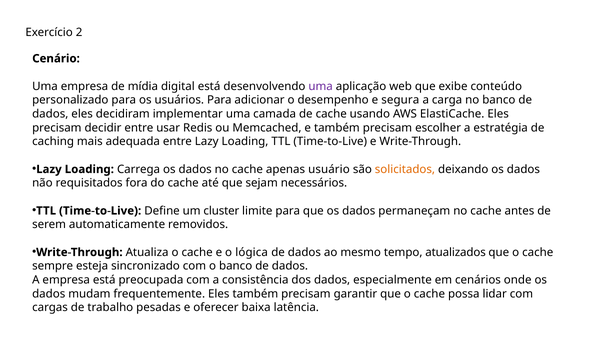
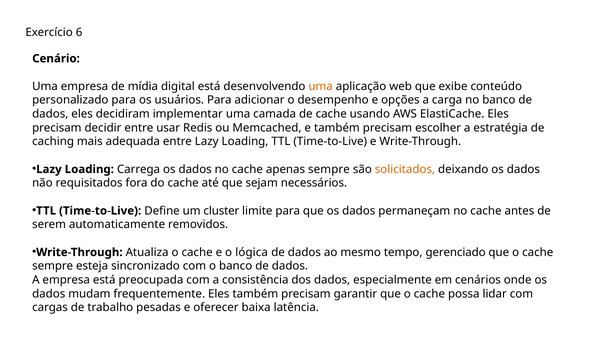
2: 2 -> 6 (79, 32)
uma colour: purple -> orange (321, 86)
segura: segura -> opções (400, 100)
apenas usuário: usuário -> sempre (329, 169)
atualizados: atualizados -> gerenciado (456, 252)
